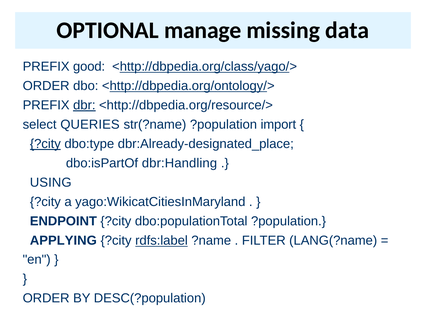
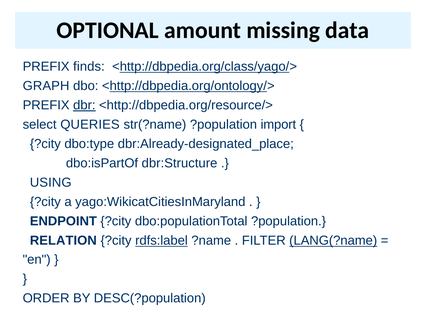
manage: manage -> amount (203, 30)
good: good -> finds (89, 66)
ORDER: ORDER -> GRAPH (46, 86)
?city underline: present -> none (45, 144)
dbr:Handling: dbr:Handling -> dbr:Structure (180, 163)
APPLYING: APPLYING -> RELATION (63, 240)
LANG(?name underline: none -> present (333, 240)
